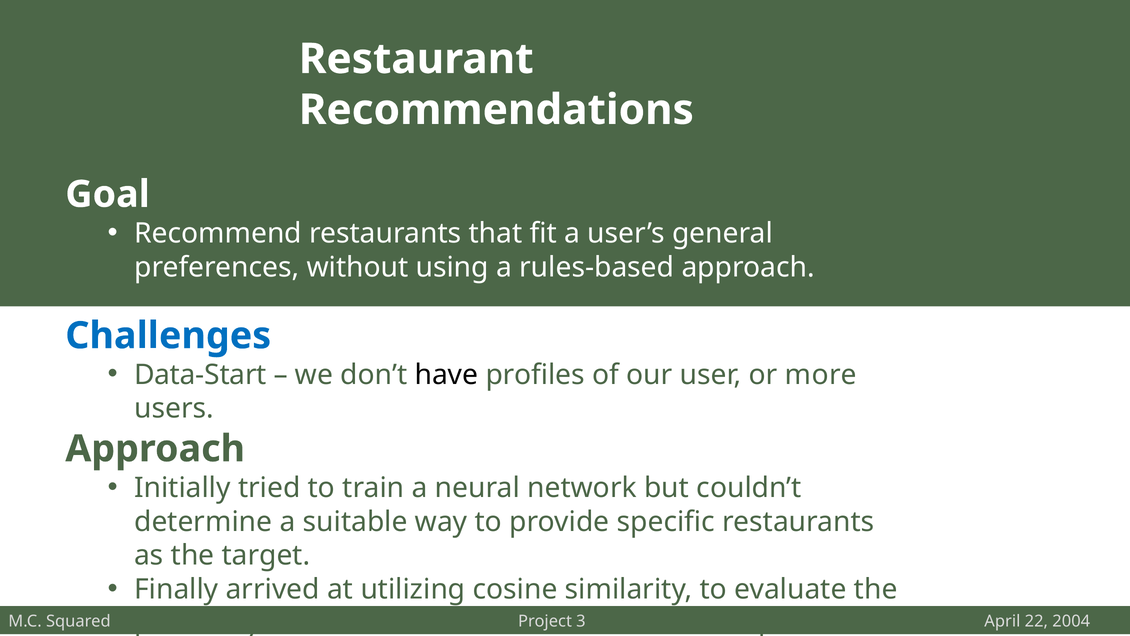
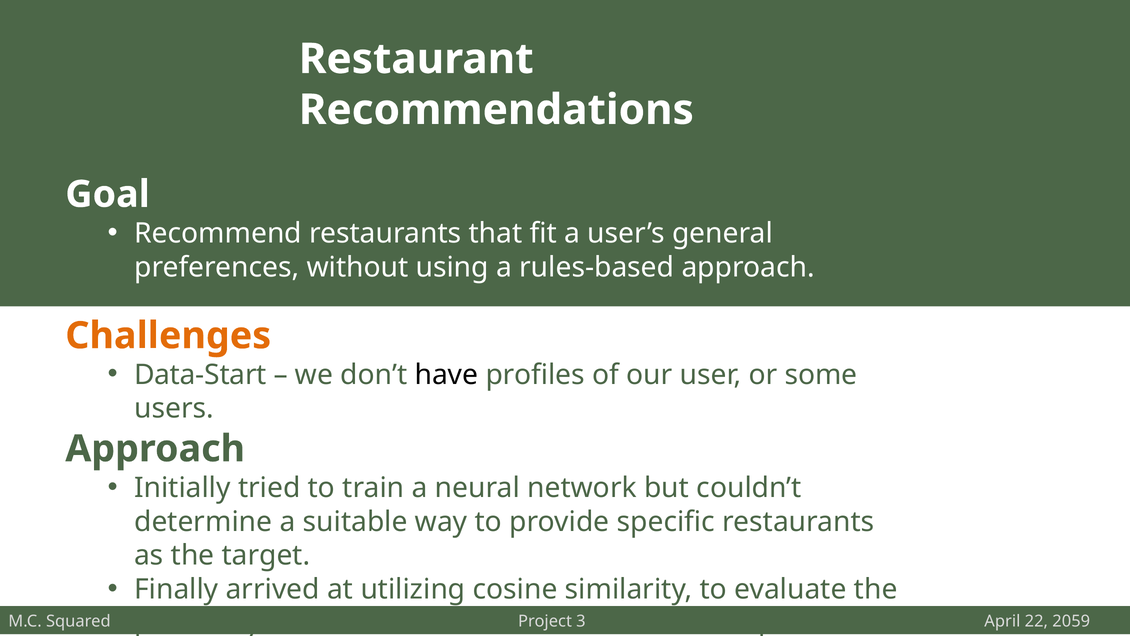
Challenges colour: blue -> orange (168, 336)
more: more -> some (821, 374)
2004: 2004 -> 2059 (1071, 621)
